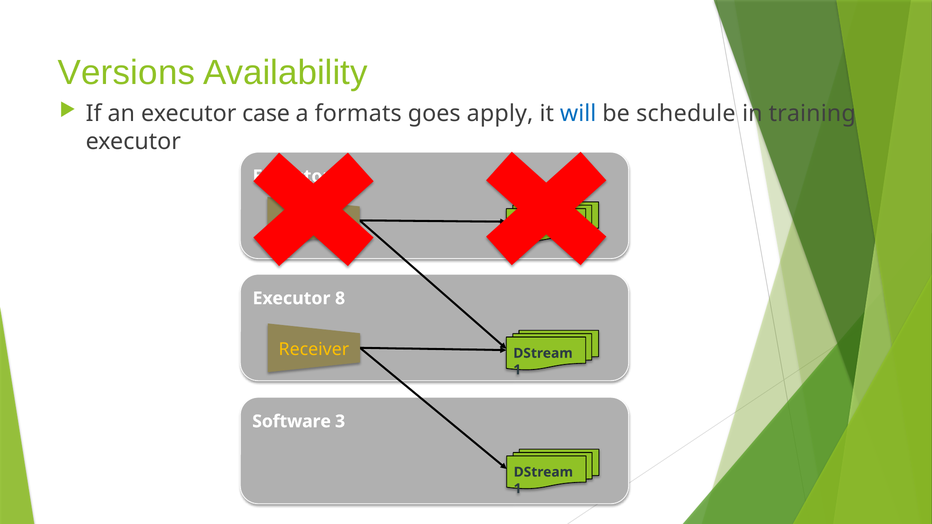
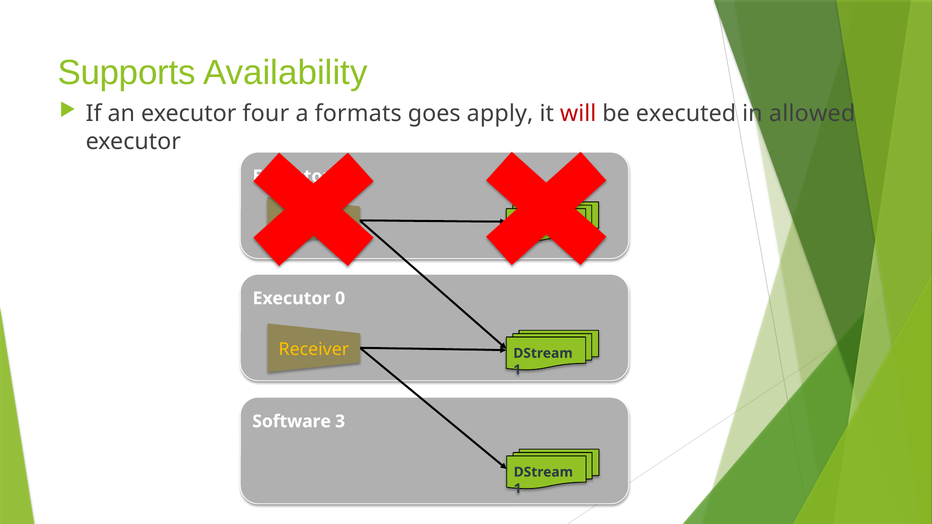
Versions: Versions -> Supports (127, 73)
case: case -> four (266, 114)
will colour: blue -> red (578, 114)
schedule: schedule -> executed (686, 114)
training: training -> allowed (812, 114)
8: 8 -> 0 (340, 299)
